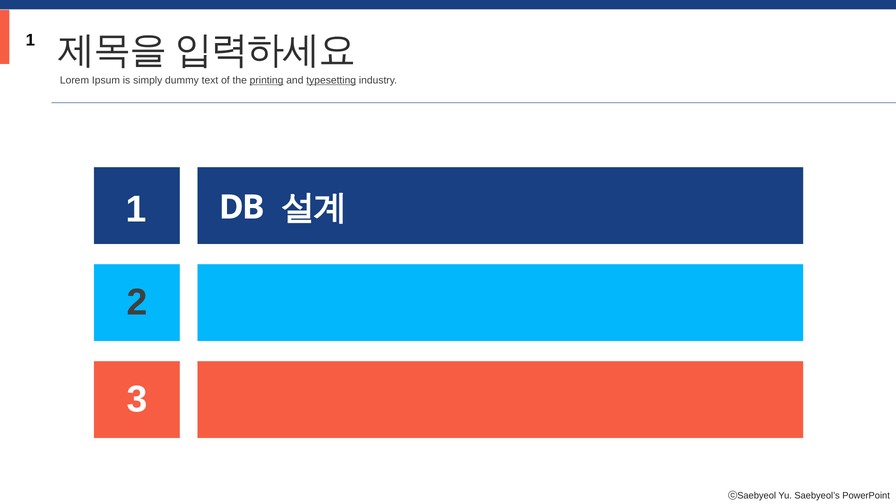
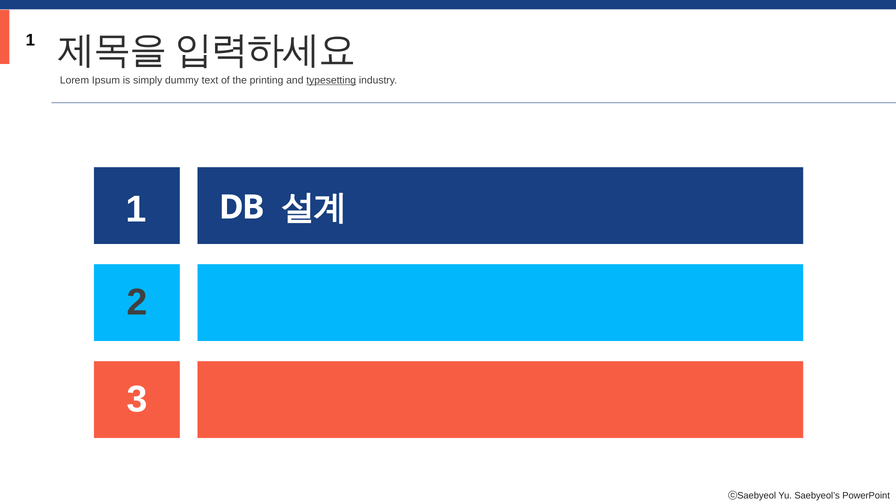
printing underline: present -> none (267, 80)
